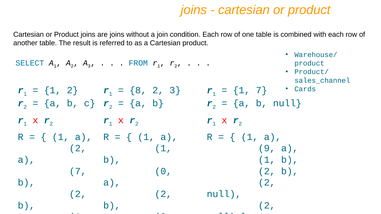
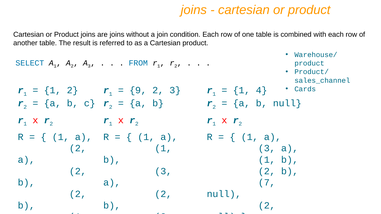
8: 8 -> 9 (138, 90)
1 7: 7 -> 4 (262, 90)
9: 9 -> 3 (267, 149)
7: 7 -> 2 (78, 171)
0: 0 -> 3 (163, 171)
2: 2 -> 7 (267, 183)
